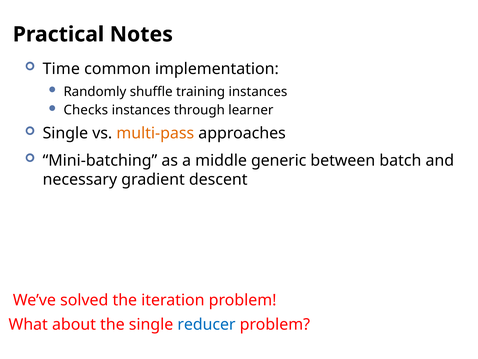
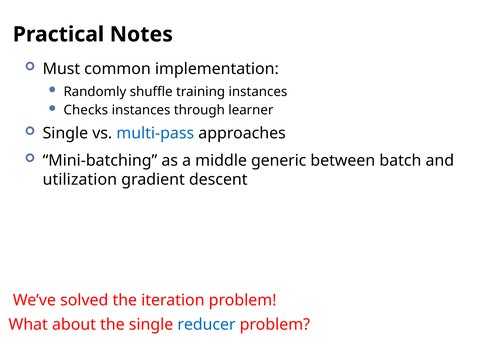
Time: Time -> Must (61, 69)
multi-pass colour: orange -> blue (155, 133)
necessary: necessary -> utilization (80, 179)
